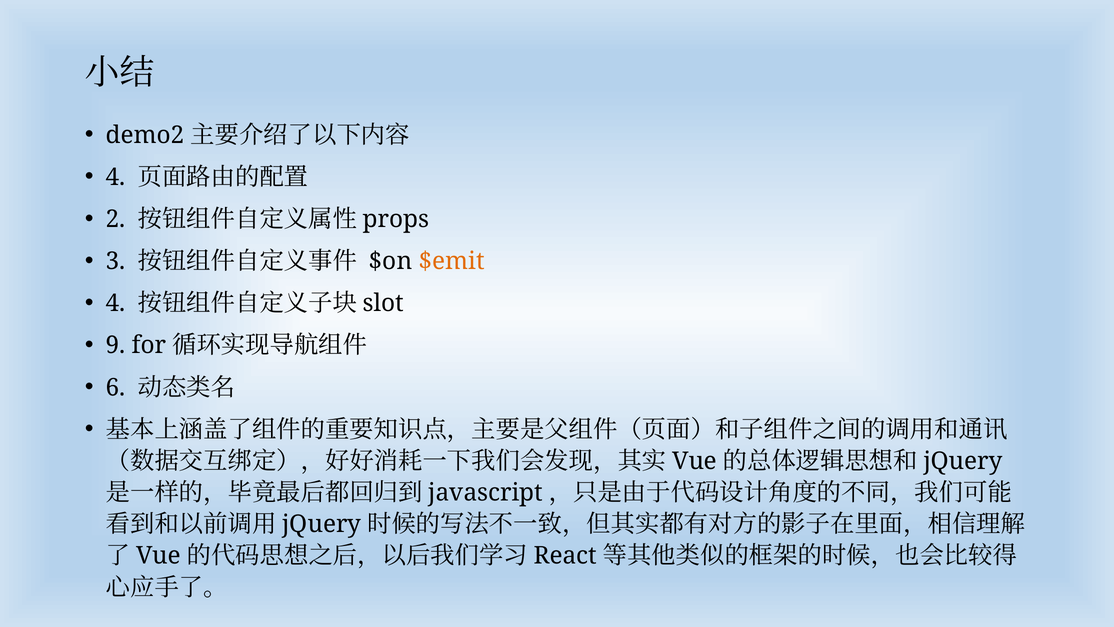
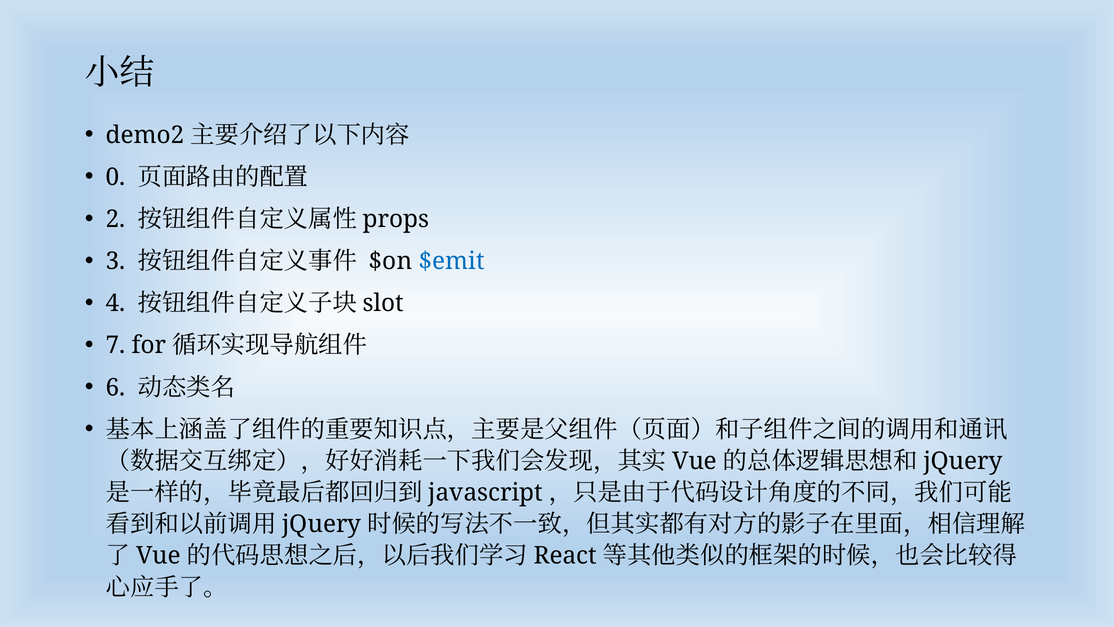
4: 4 -> 0 (116, 177)
$emit colour: orange -> blue (452, 261)
9: 9 -> 7 (116, 345)
